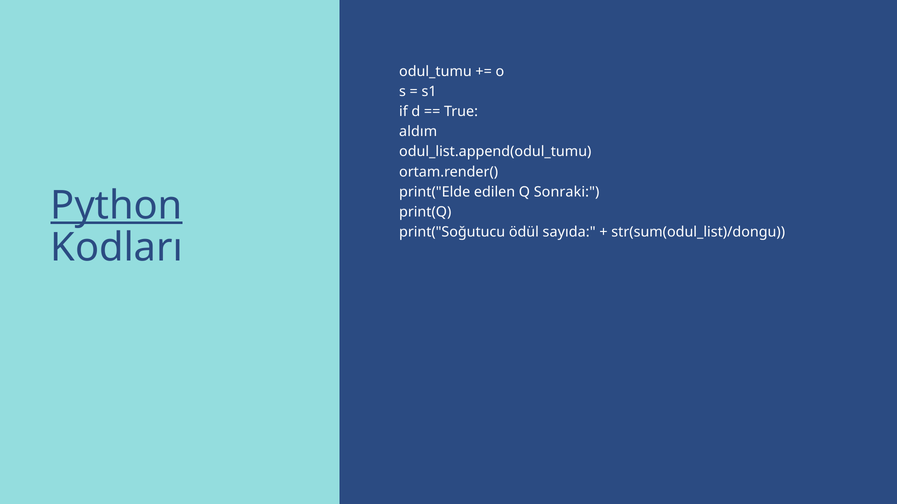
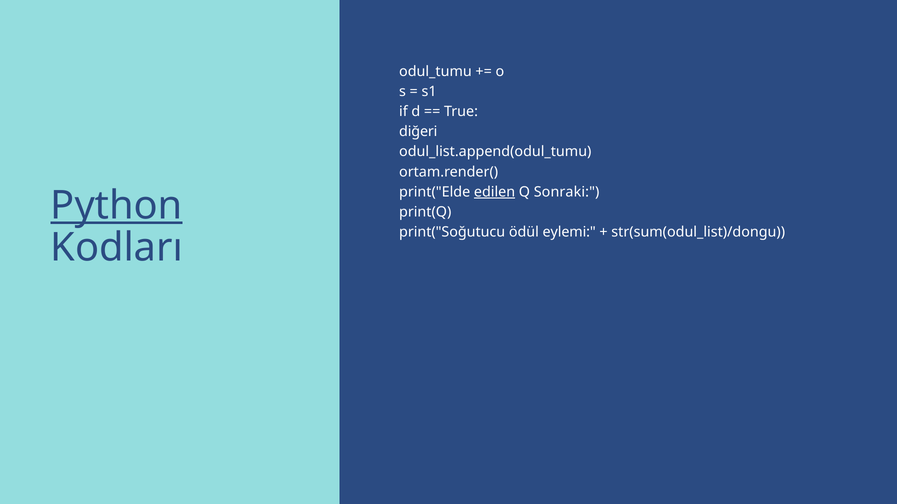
aldım: aldım -> diğeri (418, 132)
edilen underline: none -> present (495, 192)
sayıda: sayıda -> eylemi (569, 232)
